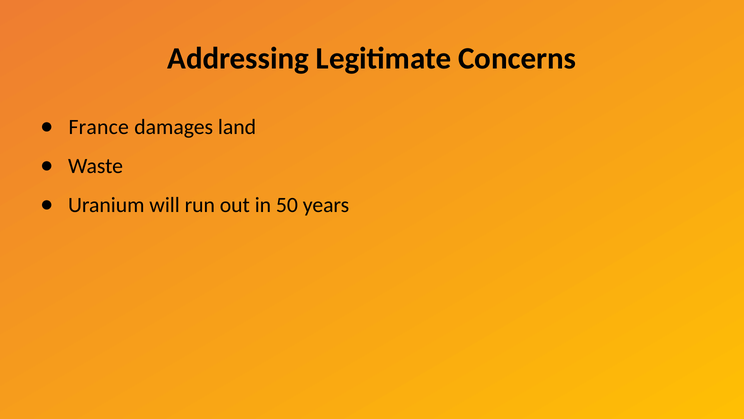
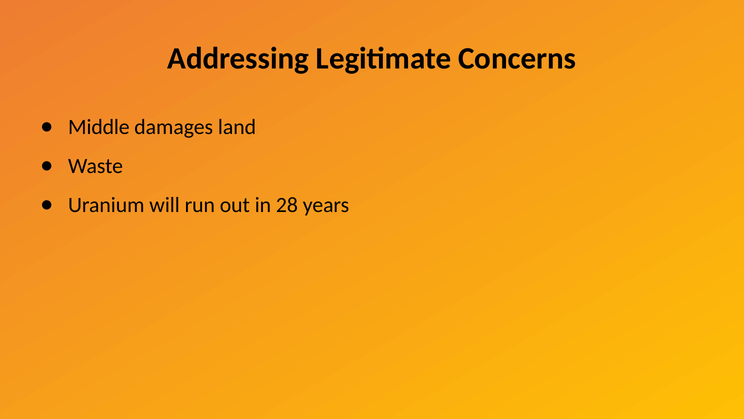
France: France -> Middle (99, 127)
50: 50 -> 28 (287, 205)
